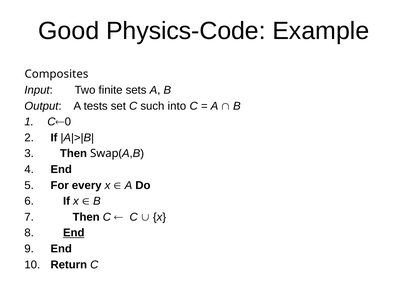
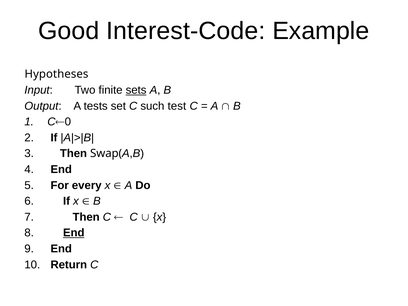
Physics-Code: Physics-Code -> Interest-Code (186, 31)
Composites: Composites -> Hypotheses (56, 74)
sets underline: none -> present (136, 90)
into: into -> test (177, 106)
